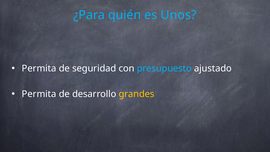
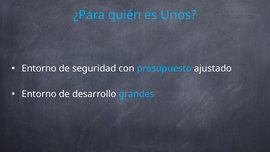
Permita: Permita -> Entorno (39, 68)
Permita: Permita -> Entorno (39, 94)
grandes colour: yellow -> light blue (137, 94)
